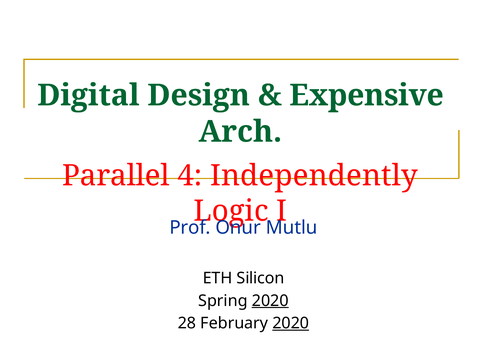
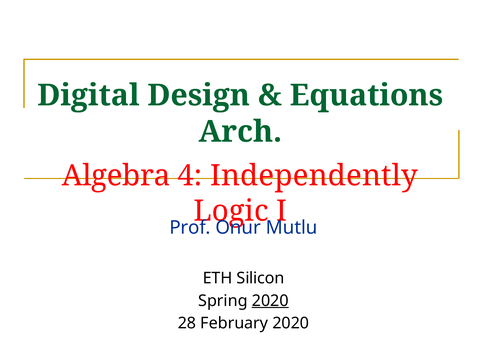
Expensive: Expensive -> Equations (366, 95)
Parallel: Parallel -> Algebra (116, 175)
2020 underline: present -> none (291, 323)
